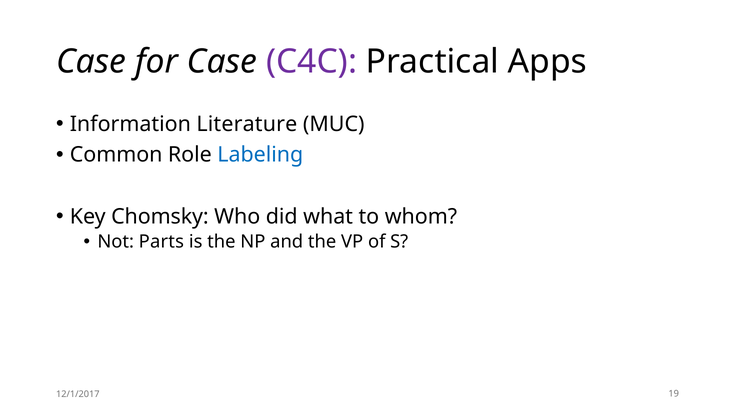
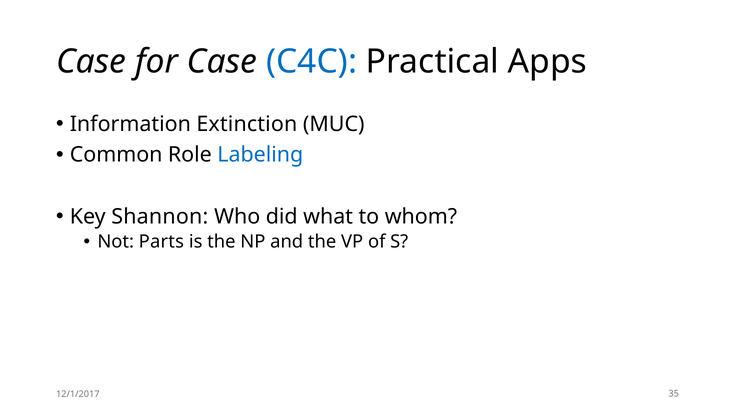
C4C colour: purple -> blue (312, 62)
Literature: Literature -> Extinction (247, 124)
Chomsky: Chomsky -> Shannon (160, 217)
19: 19 -> 35 (674, 394)
